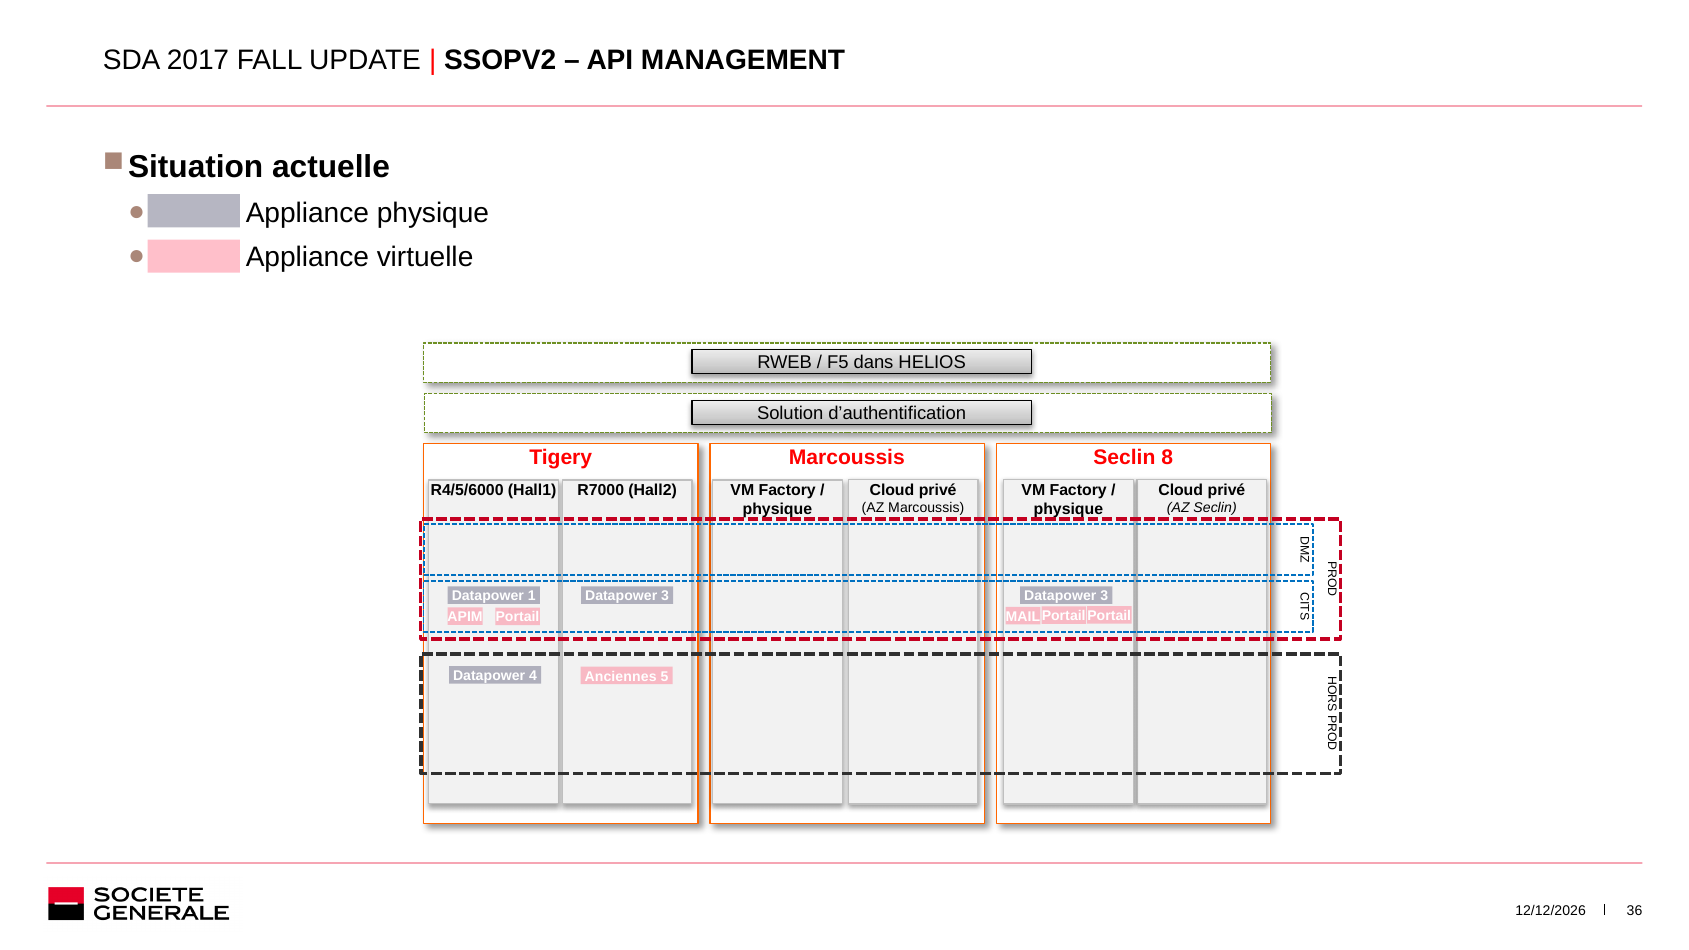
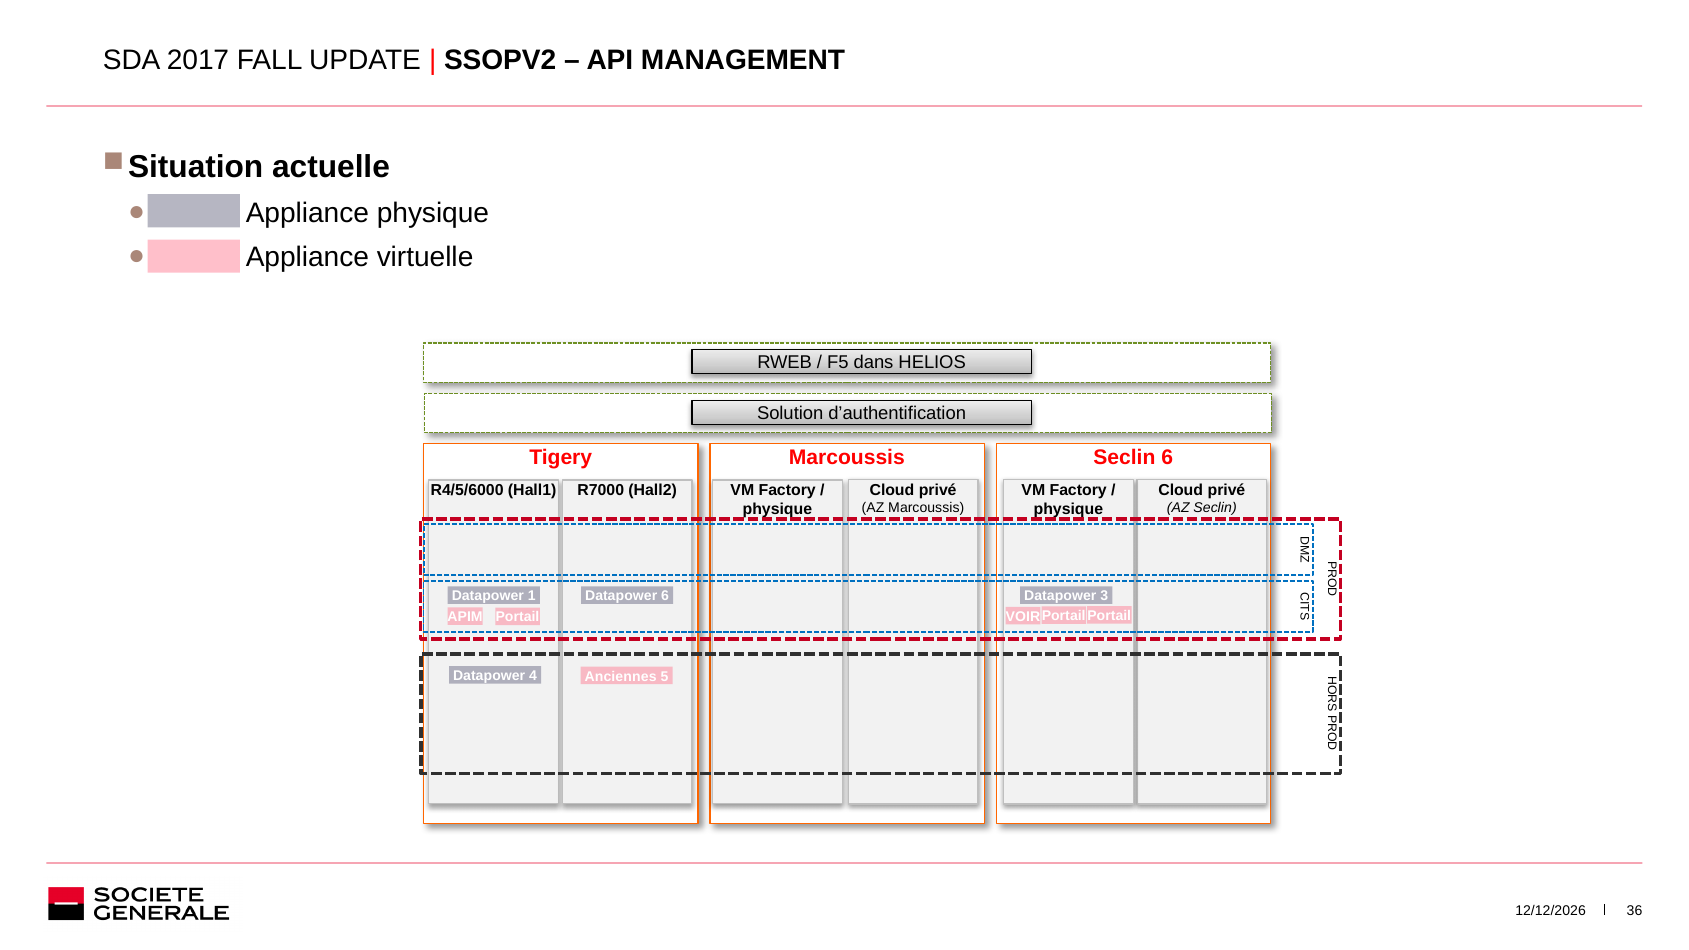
Seclin 8: 8 -> 6 (1167, 458)
1 Datapower 3: 3 -> 6 (665, 596)
MAIL: MAIL -> VOIR (1023, 617)
